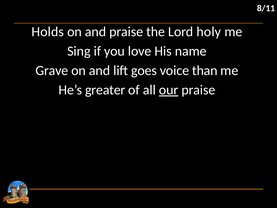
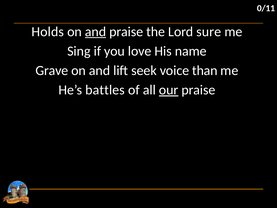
8/11: 8/11 -> 0/11 (266, 8)
and underline: none -> present (96, 32)
holy: holy -> sure (209, 32)
goes: goes -> seek (144, 70)
greater: greater -> battles (105, 90)
